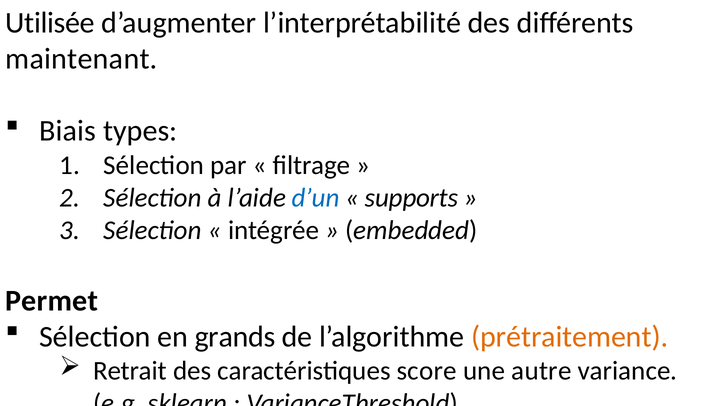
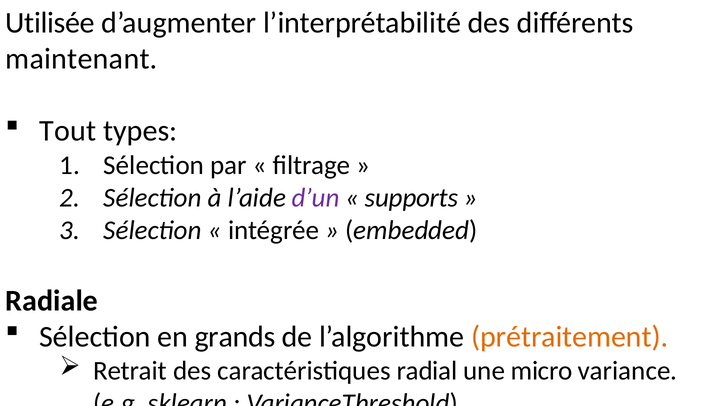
Biais: Biais -> Tout (68, 131)
d’un colour: blue -> purple (316, 198)
Permet: Permet -> Radiale (52, 301)
score: score -> radial (427, 371)
autre: autre -> micro (542, 371)
